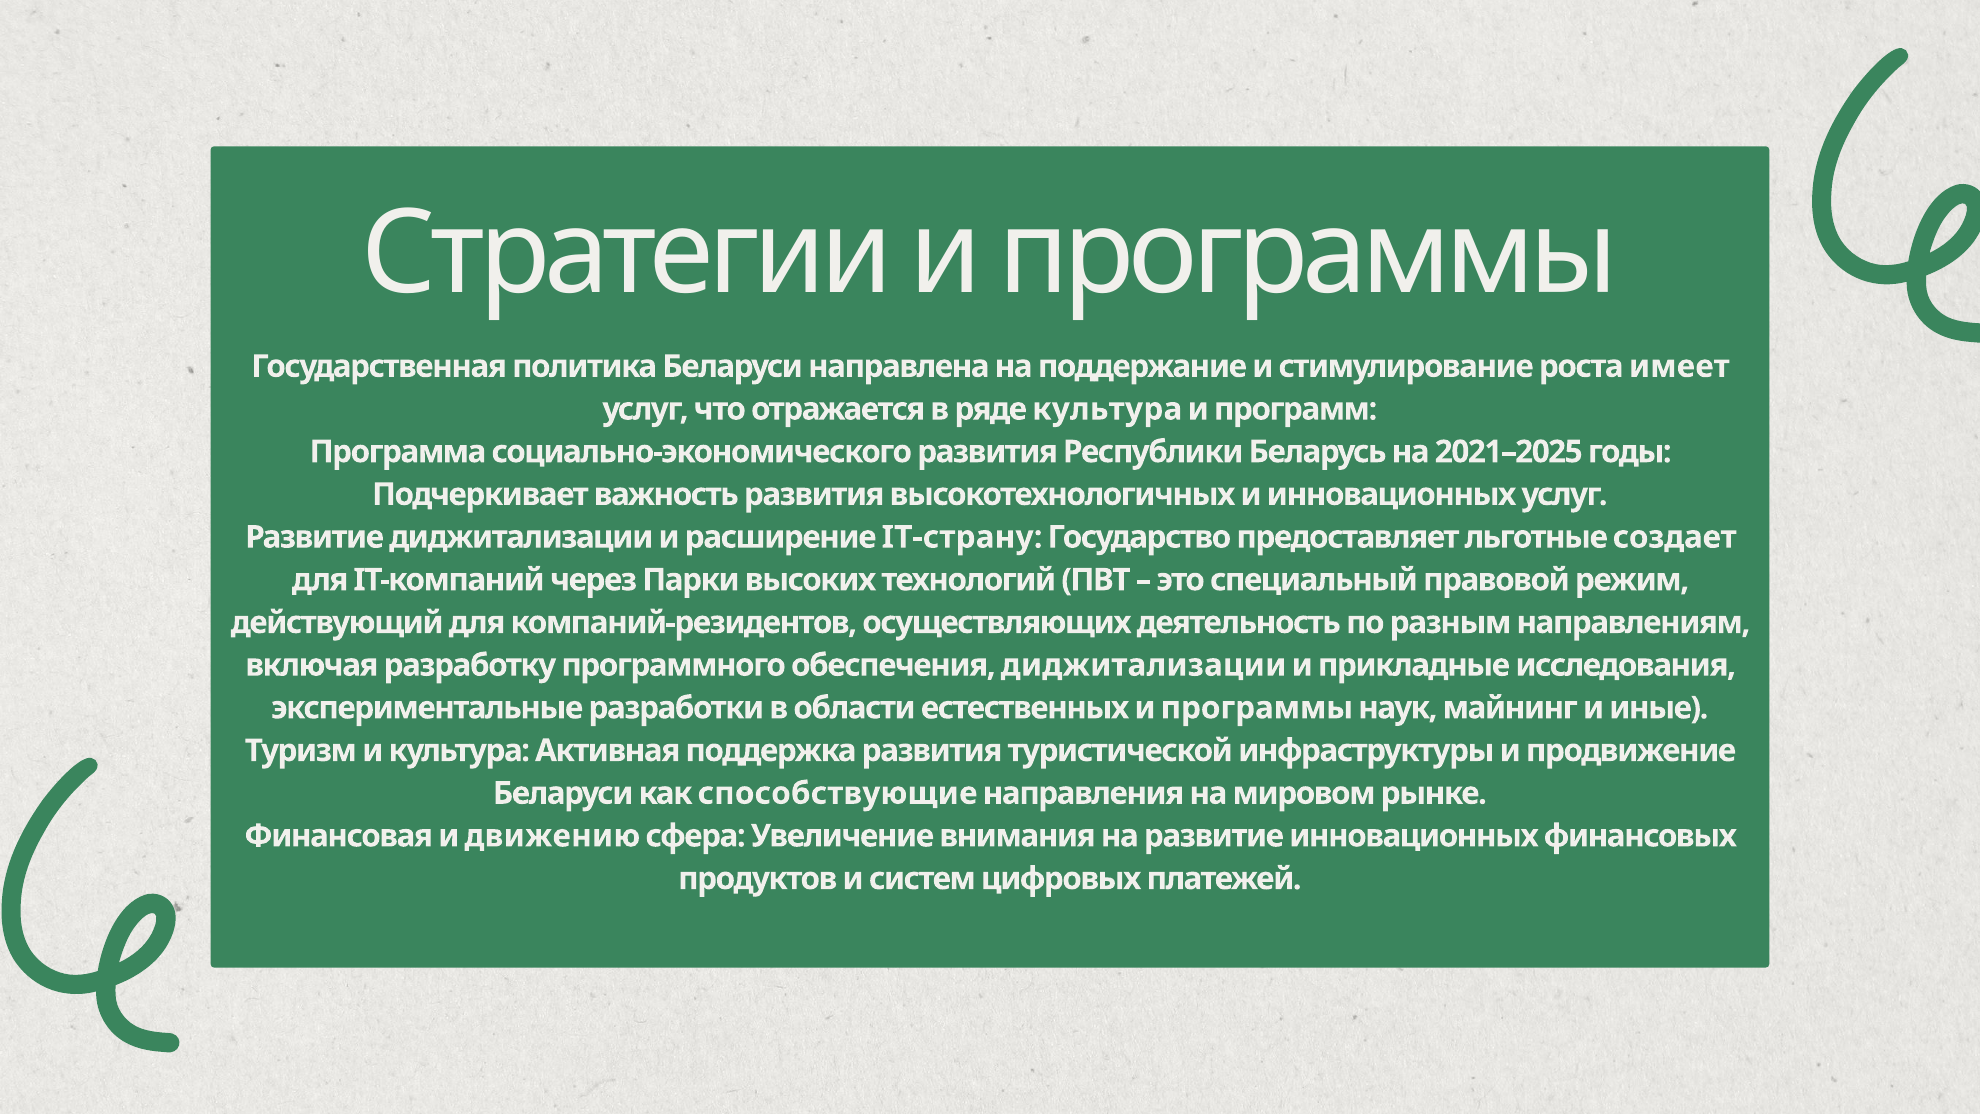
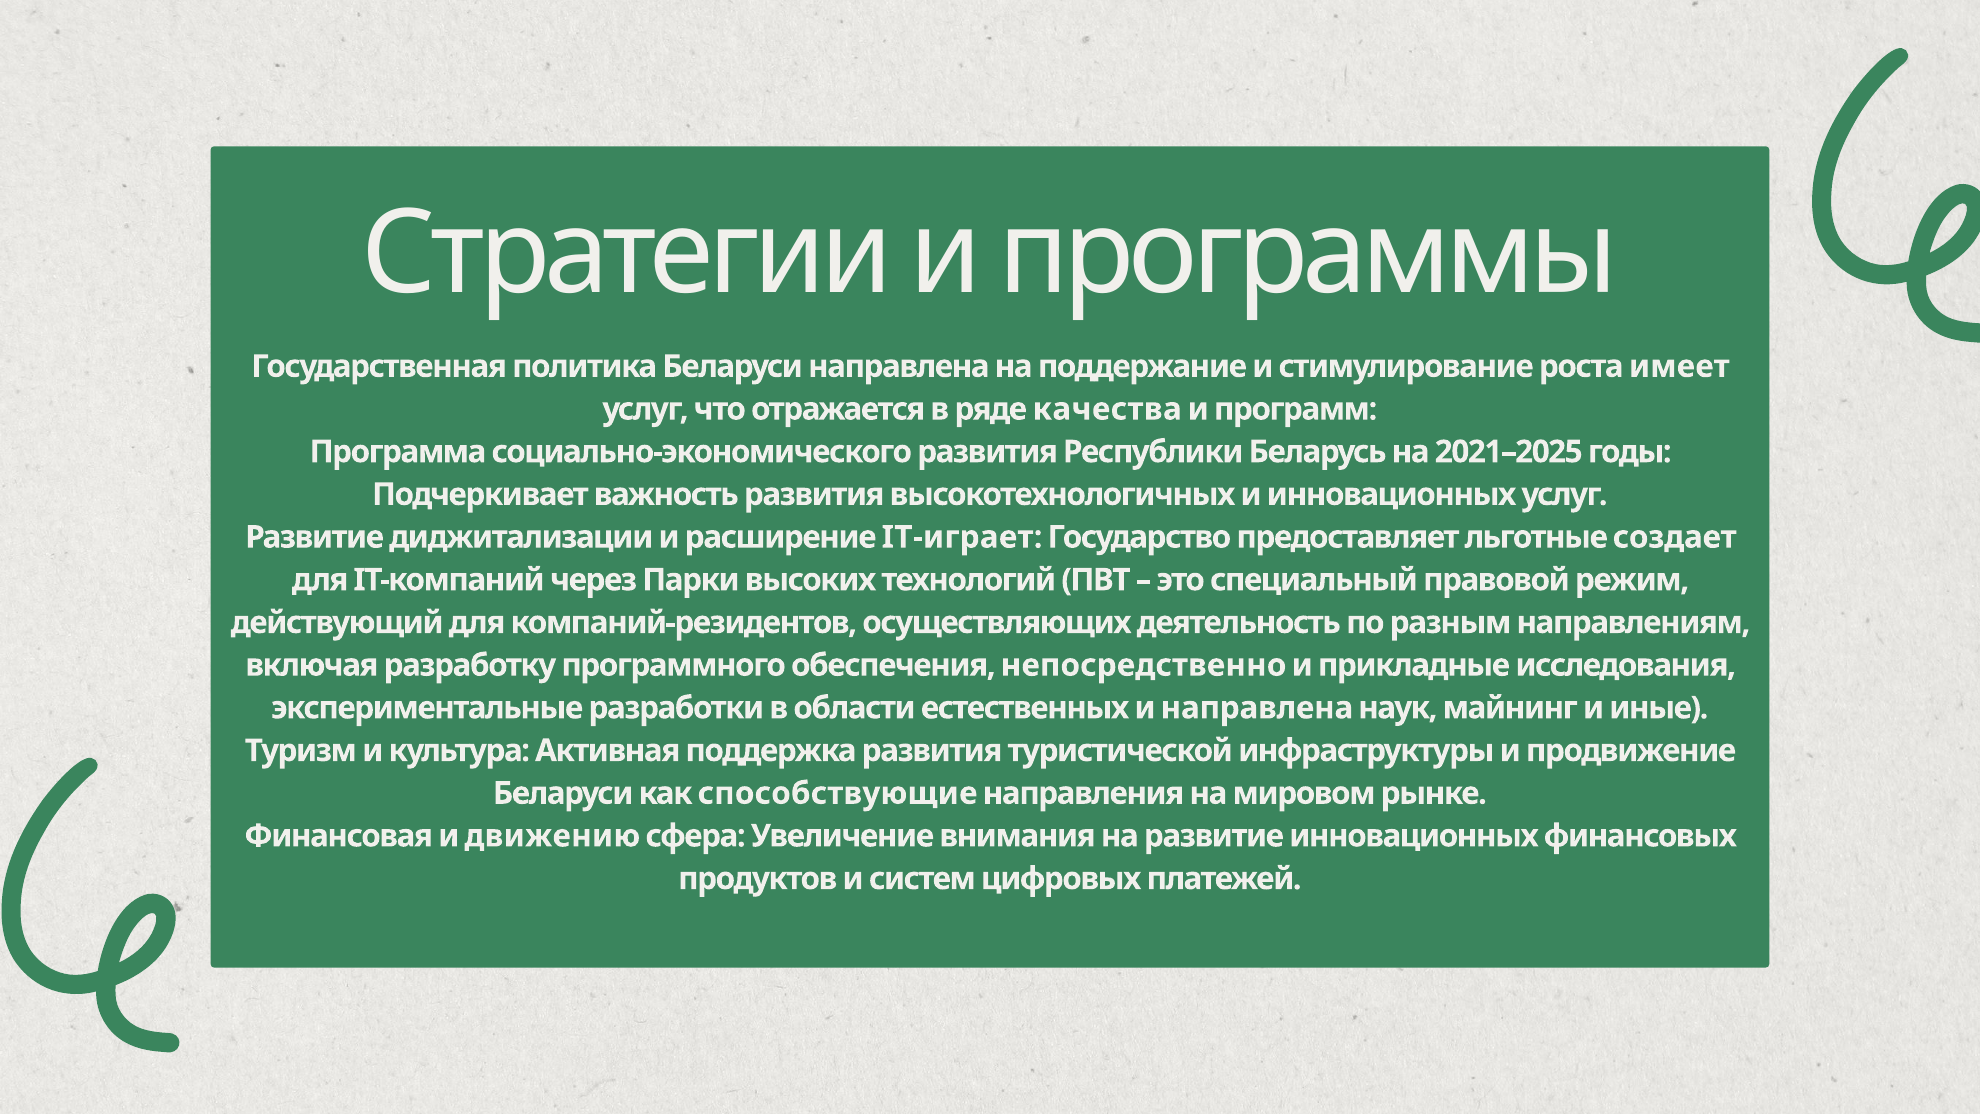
ряде культура: культура -> качества (1107, 409)
IT-страну: IT-страну -> IT-играет (962, 537)
обеспечения диджитализации: диджитализации -> непосредственно (1144, 665)
и программы: программы -> направлена (1257, 708)
